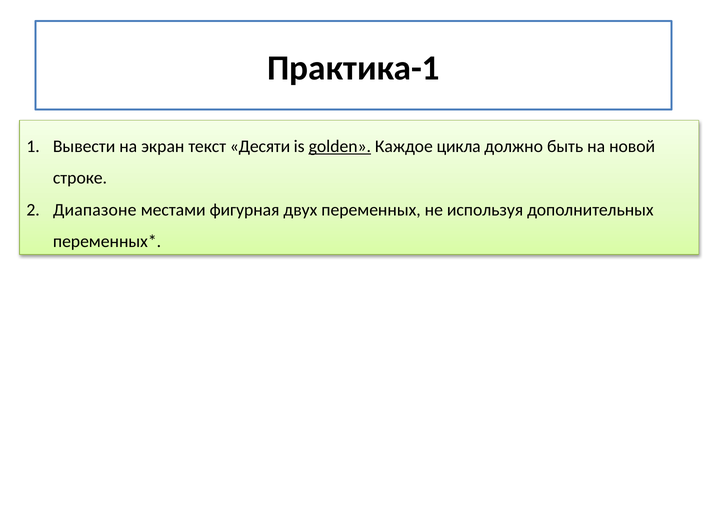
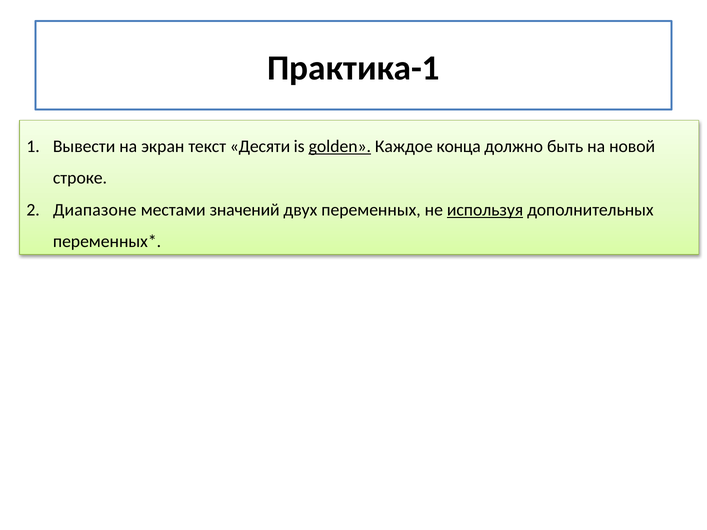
цикла: цикла -> конца (459, 146)
фигурная: фигурная -> значений (245, 210)
используя underline: none -> present (485, 210)
